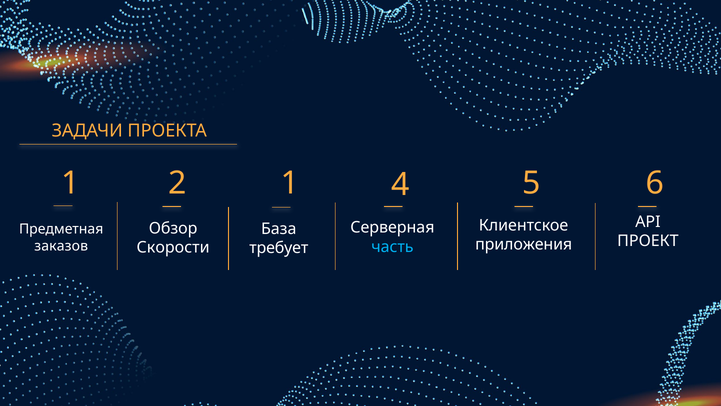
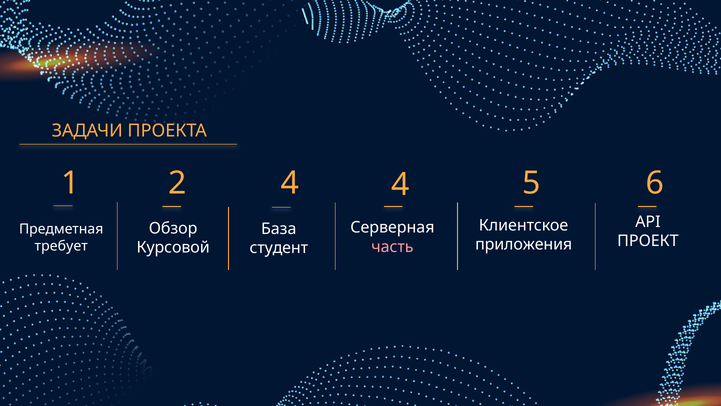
2 1: 1 -> 4 (290, 183)
заказов: заказов -> требует (61, 246)
часть colour: light blue -> pink (392, 246)
Скорости: Скорости -> Курсовой (173, 247)
требует: требует -> студент (279, 248)
